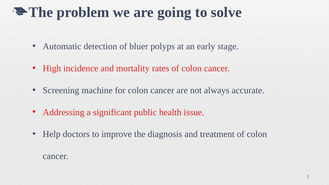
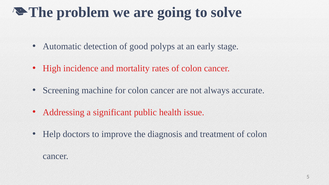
bluer: bluer -> good (139, 46)
